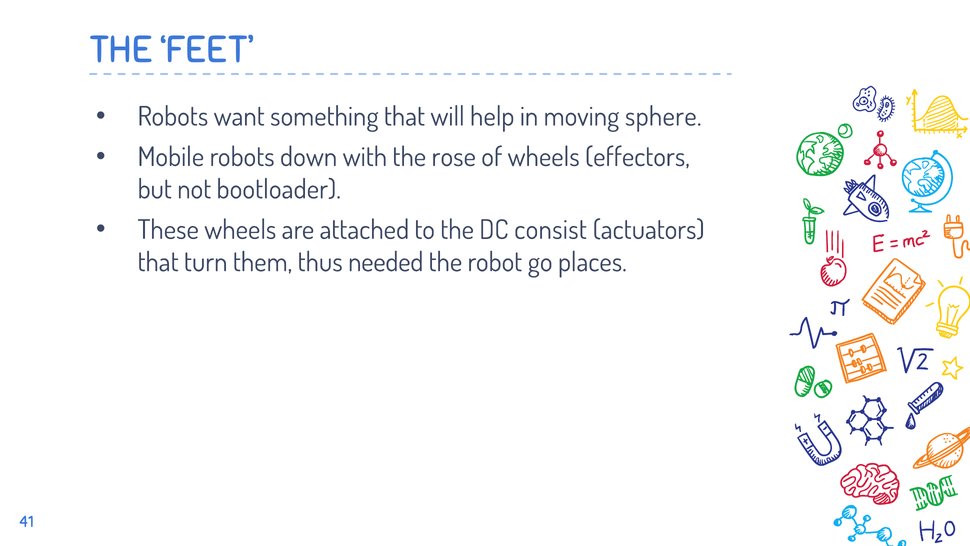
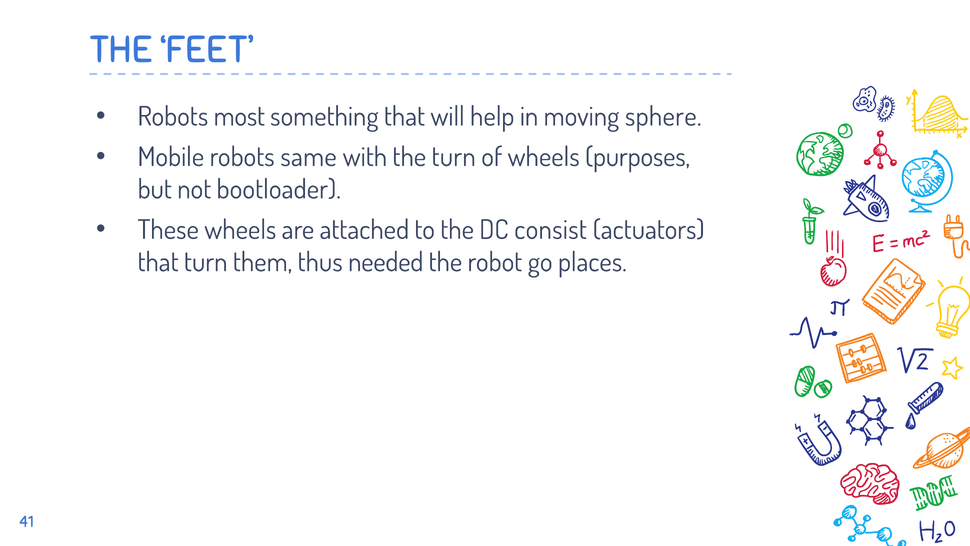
want: want -> most (239, 117)
down: down -> same (309, 157)
the rose: rose -> turn (454, 157)
effectors: effectors -> purposes (638, 157)
